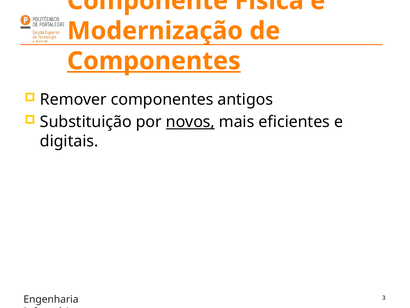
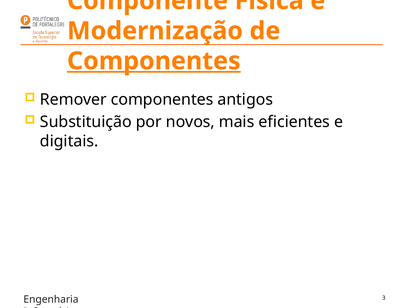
novos underline: present -> none (190, 122)
